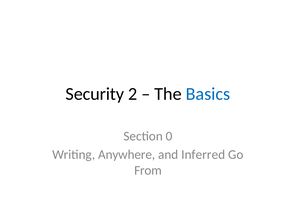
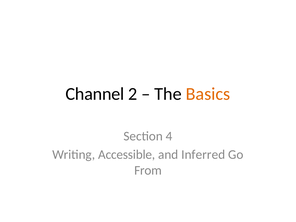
Security: Security -> Channel (95, 94)
Basics colour: blue -> orange (208, 94)
0: 0 -> 4 (169, 136)
Anywhere: Anywhere -> Accessible (127, 155)
